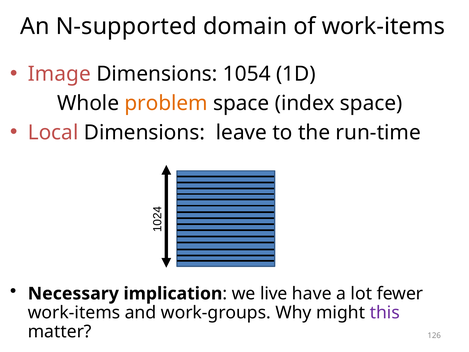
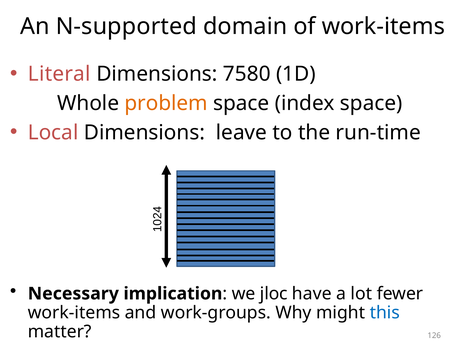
Image: Image -> Literal (59, 74)
1054: 1054 -> 7580 (247, 74)
live: live -> jloc (274, 293)
this colour: purple -> blue (385, 312)
